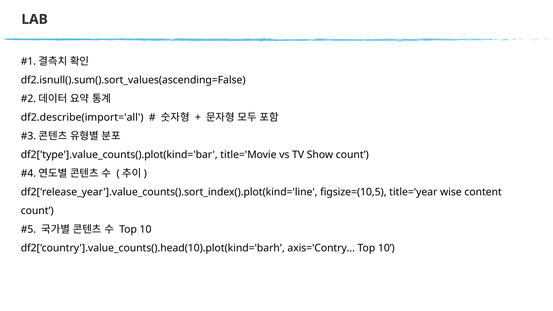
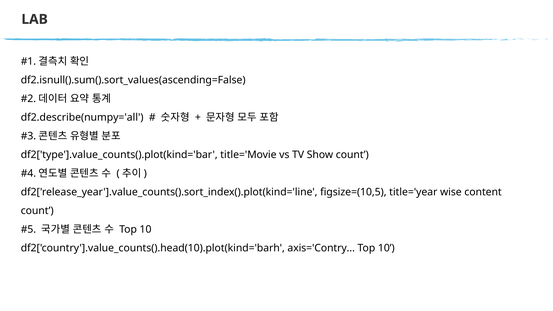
df2.describe(import='all: df2.describe(import='all -> df2.describe(numpy='all (82, 117)
